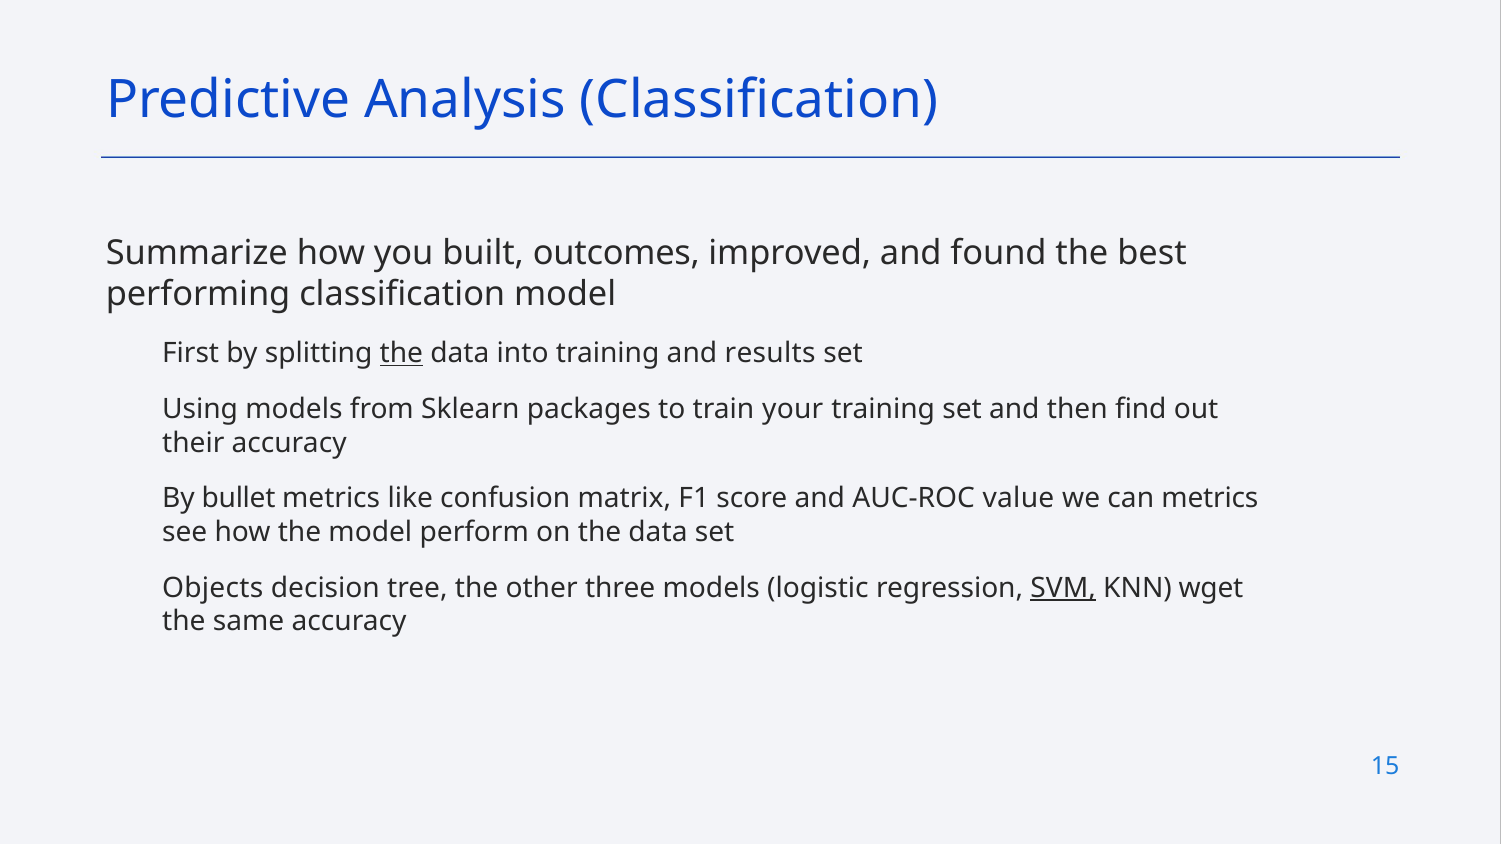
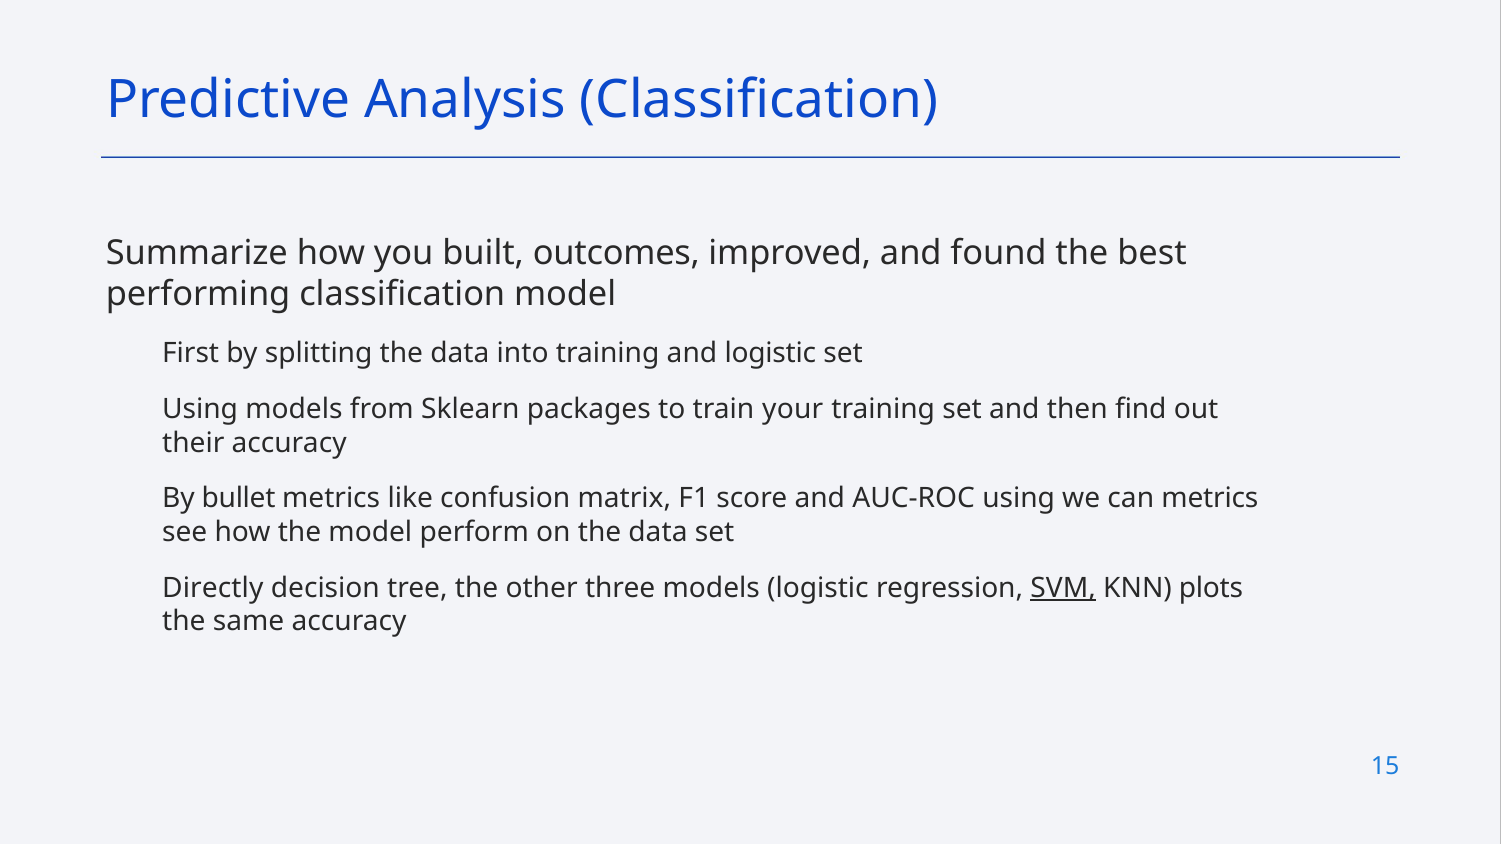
the underline: present -> none (401, 353)
and results: results -> logistic (770, 353)
AUC-ROC value: value -> using (1019, 499)
Objects: Objects -> Directly (213, 588)
wget: wget -> plots (1211, 588)
